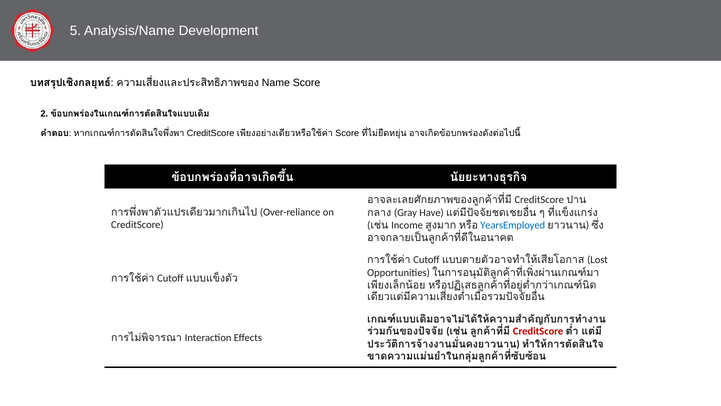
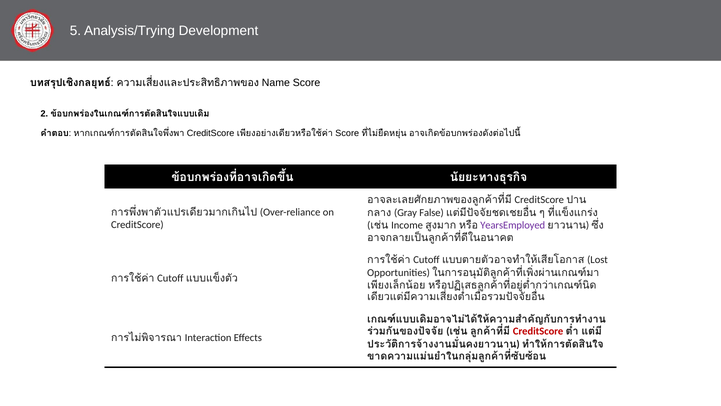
Analysis/Name: Analysis/Name -> Analysis/Trying (130, 31)
Have: Have -> False (432, 212)
YearsEmployed colour: blue -> purple (513, 225)
